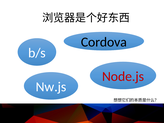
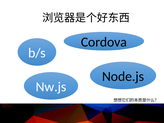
Node.js colour: red -> black (123, 76)
